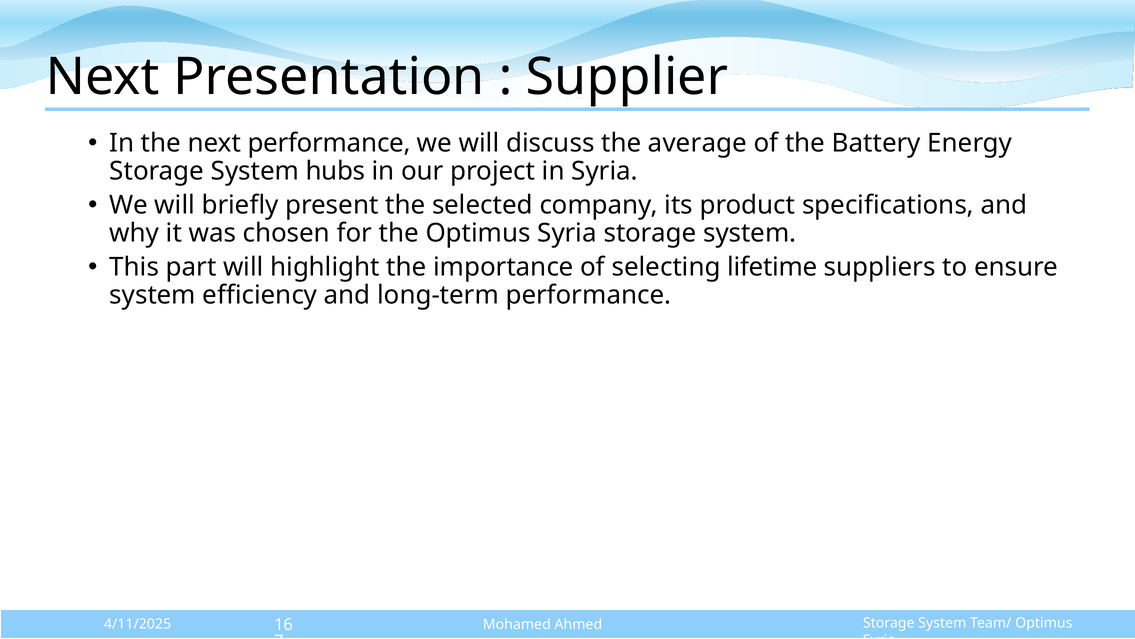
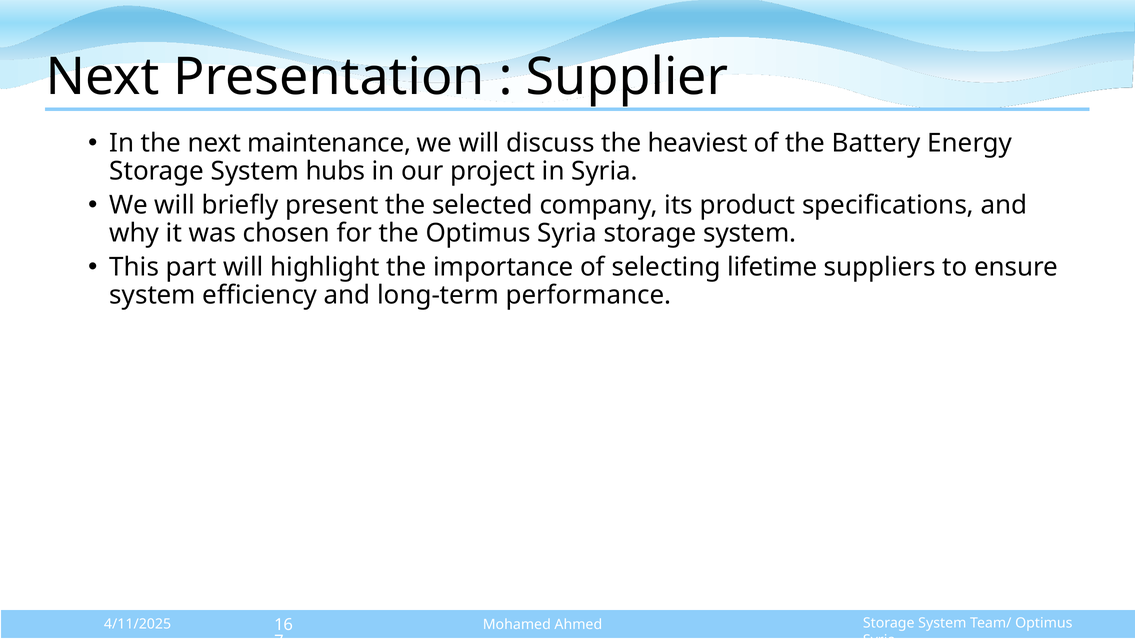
next performance: performance -> maintenance (329, 143)
average: average -> heaviest (698, 143)
